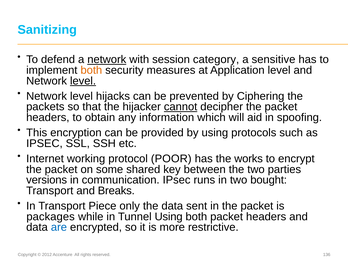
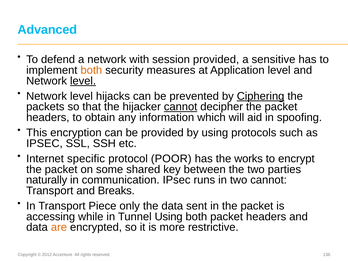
Sanitizing: Sanitizing -> Advanced (47, 30)
network underline: present -> none (107, 60)
session category: category -> provided (216, 60)
Ciphering underline: none -> present (261, 96)
working: working -> specific (86, 159)
versions: versions -> naturally (47, 180)
two bought: bought -> cannot (269, 180)
packages: packages -> accessing (51, 217)
are colour: blue -> orange (59, 227)
